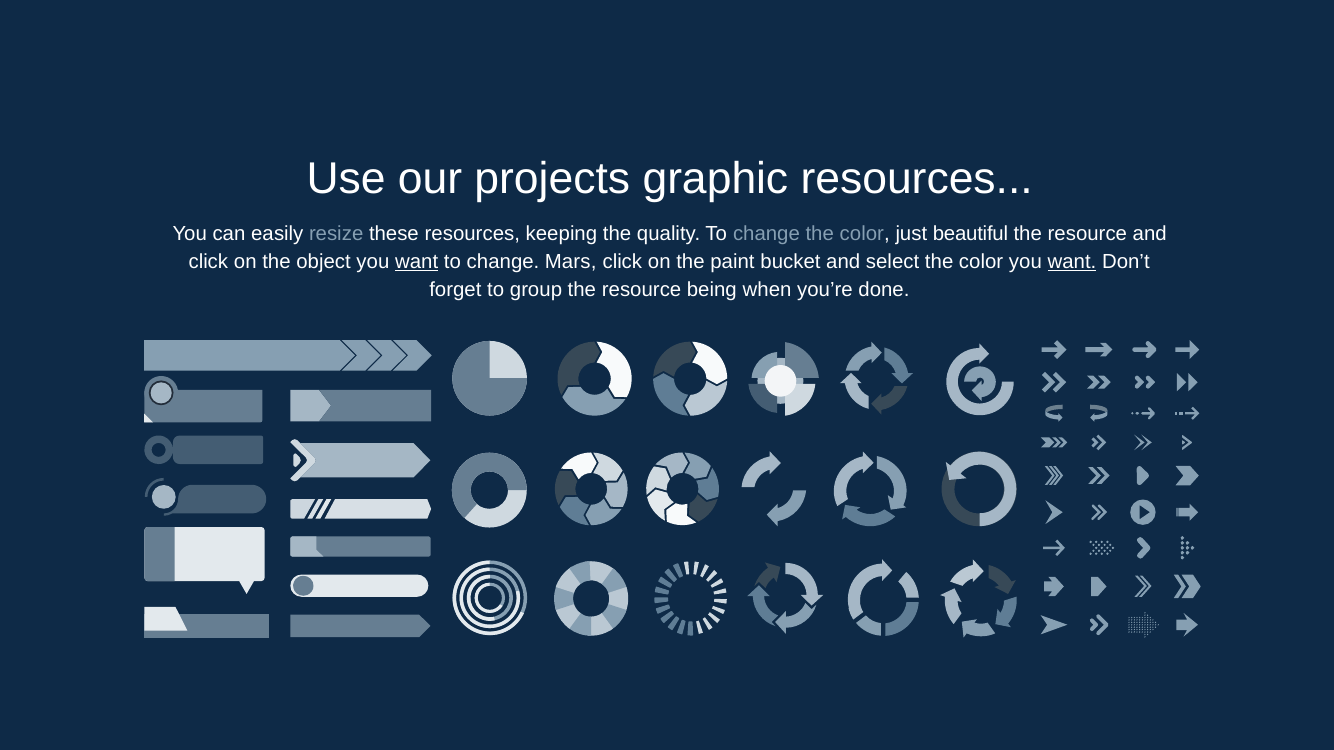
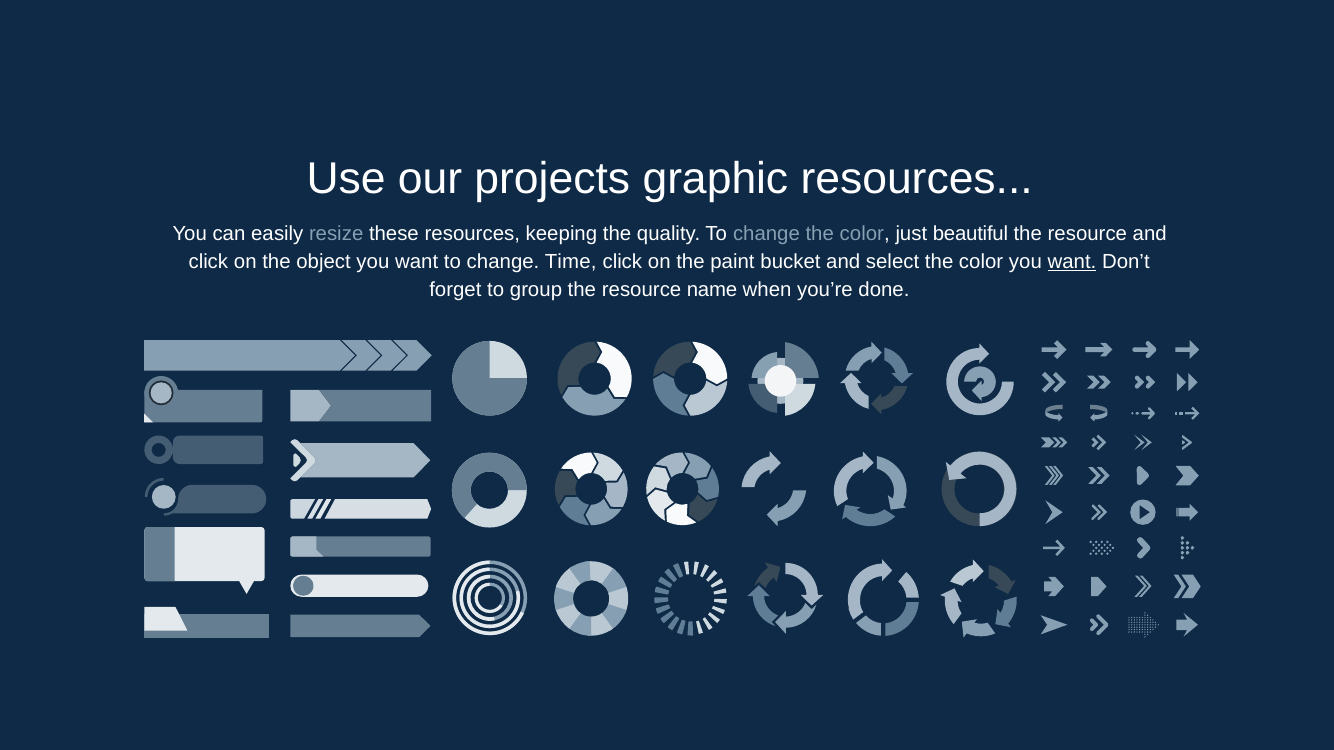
want underline: present -> none (417, 262)
Mars: Mars -> Time (571, 262)
being: being -> name (712, 290)
